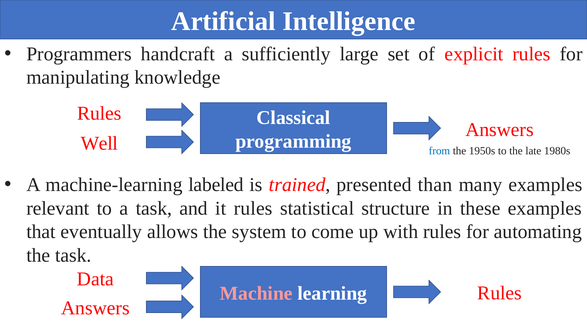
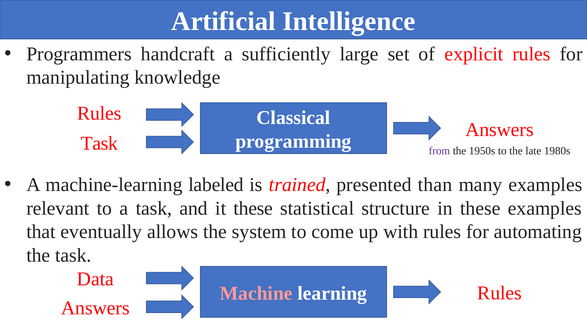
Well: Well -> Task (99, 144)
from colour: blue -> purple (439, 151)
it rules: rules -> these (253, 208)
